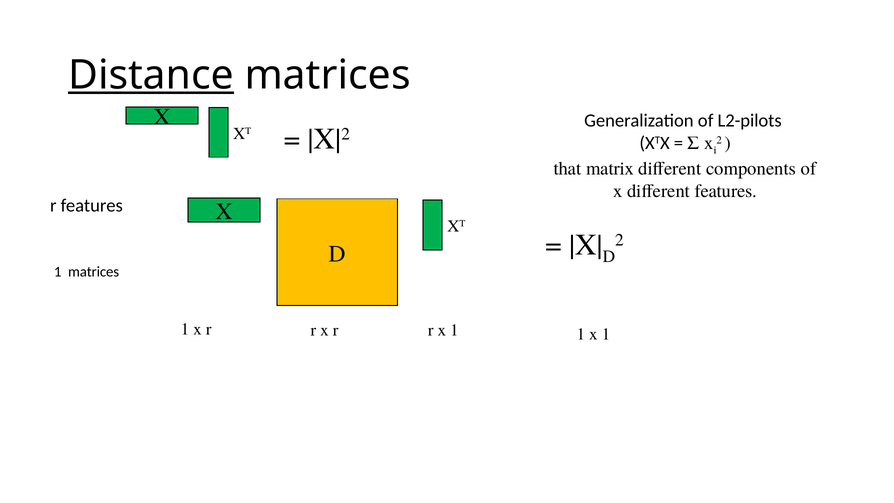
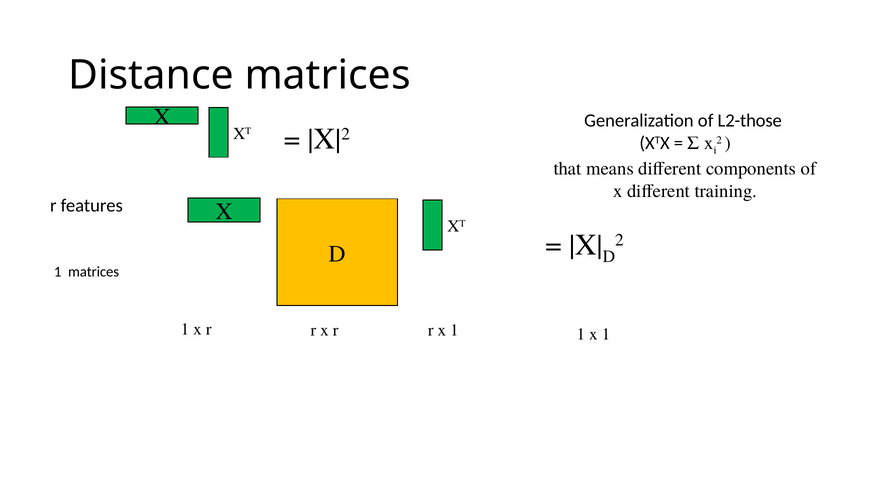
Distance underline: present -> none (151, 75)
L2-pilots: L2-pilots -> L2-those (750, 121)
matrix: matrix -> means (610, 168)
different features: features -> training (726, 191)
